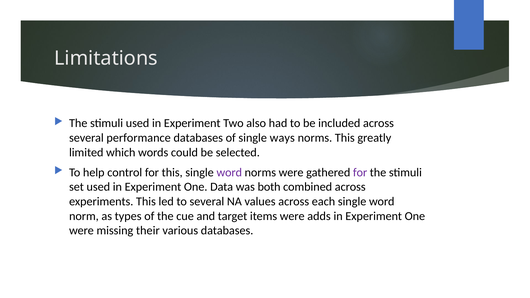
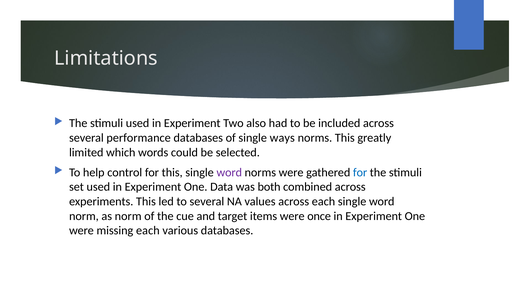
for colour: purple -> blue (360, 172)
as types: types -> norm (128, 216)
adds: adds -> once (319, 216)
missing their: their -> each (148, 231)
